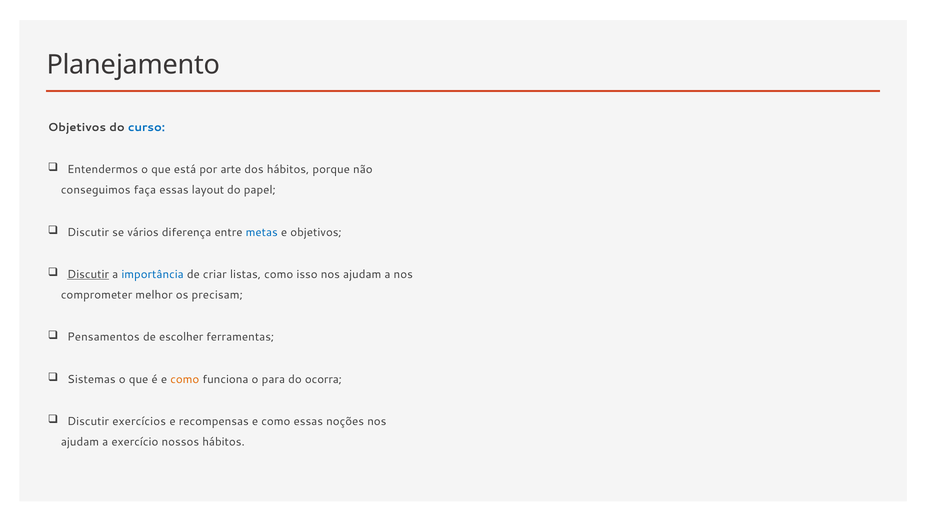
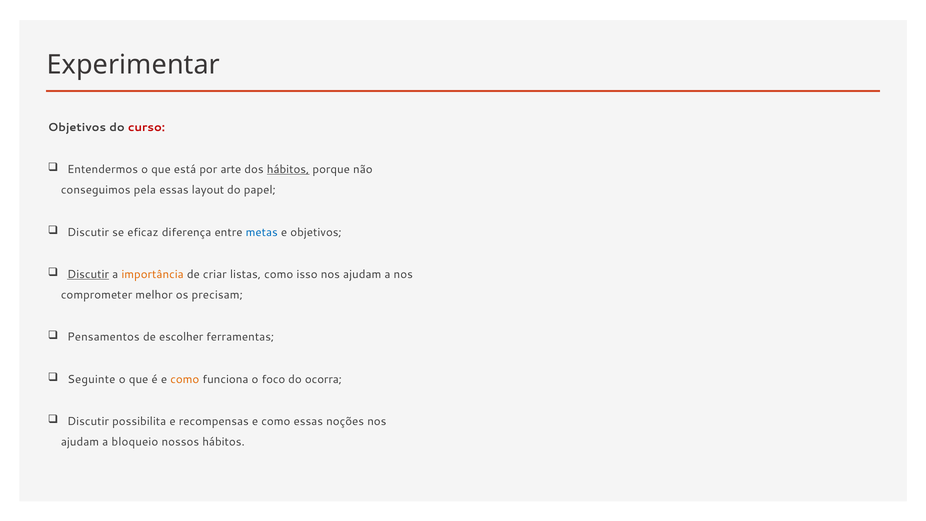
Planejamento: Planejamento -> Experimentar (133, 65)
curso colour: blue -> red (146, 127)
hábitos underline: none -> present (288, 169)
faça: faça -> pela (145, 190)
vários: vários -> eficaz (143, 232)
importância colour: blue -> orange (153, 274)
Sistemas: Sistemas -> Seguinte (91, 379)
para: para -> foco (273, 379)
exercícios: exercícios -> possibilita (139, 421)
exercício: exercício -> bloqueio (135, 442)
